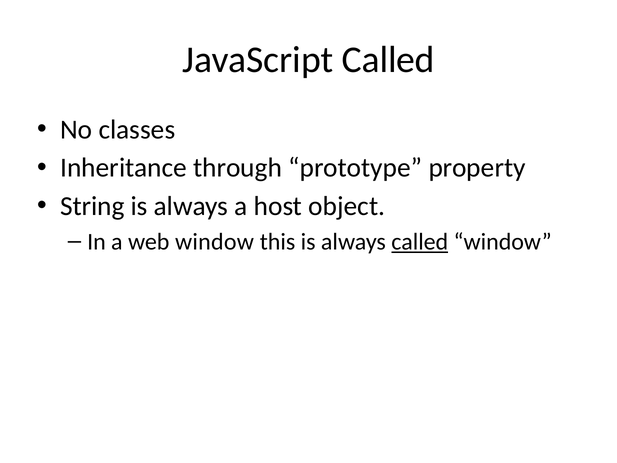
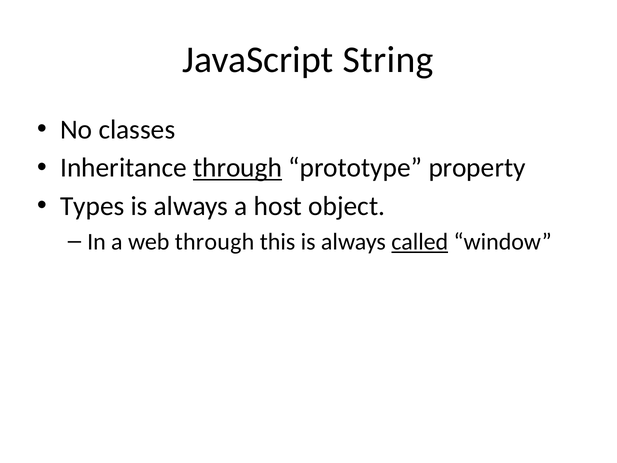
JavaScript Called: Called -> String (388, 60)
through underline: none -> present (238, 168)
String: String -> Types (92, 206)
web window: window -> through (215, 242)
